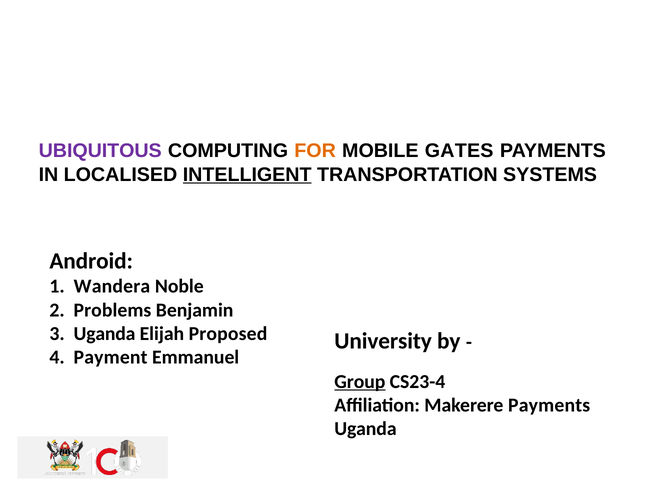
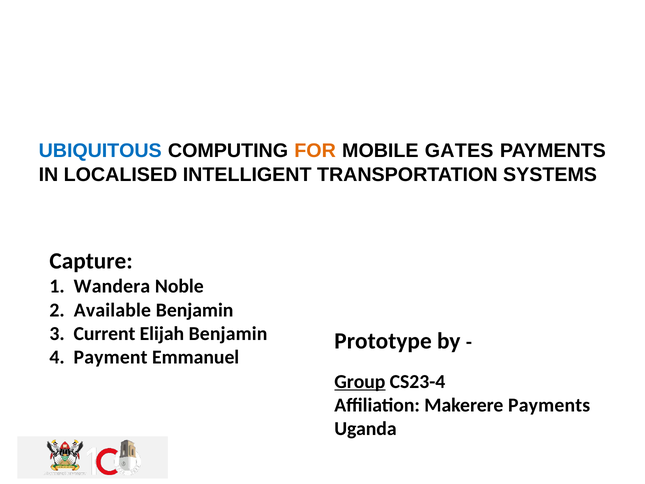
UBIQUITOUS colour: purple -> blue (100, 151)
INTELLIGENT underline: present -> none (247, 174)
Android: Android -> Capture (91, 261)
Problems: Problems -> Available (112, 310)
Uganda: Uganda -> Current (104, 334)
Elijah Proposed: Proposed -> Benjamin (228, 334)
University: University -> Prototype (383, 341)
